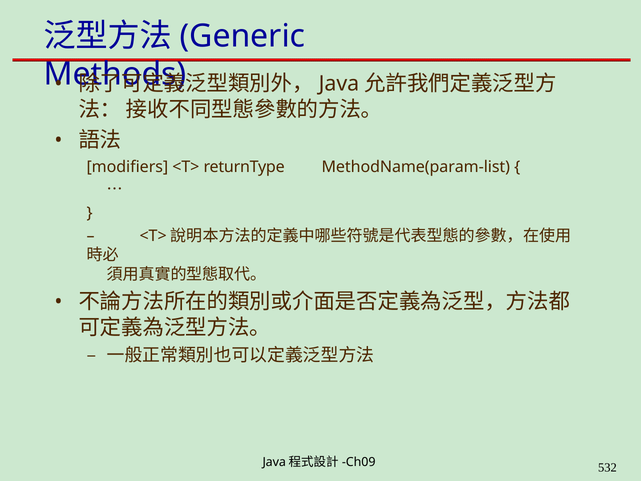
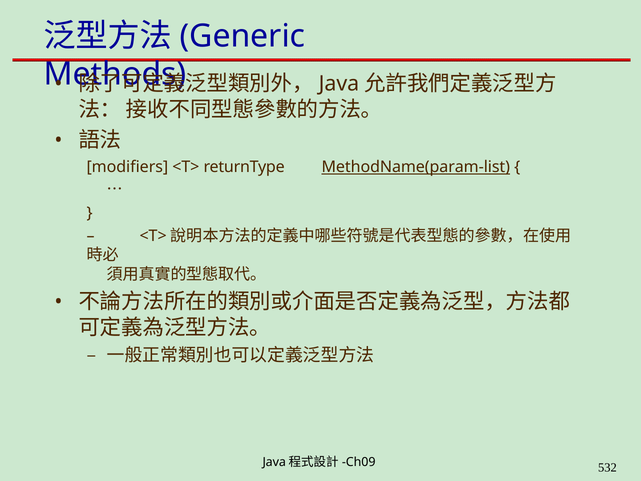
MethodName(param-list underline: none -> present (416, 167)
